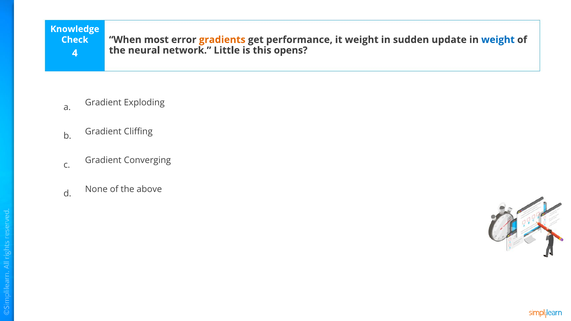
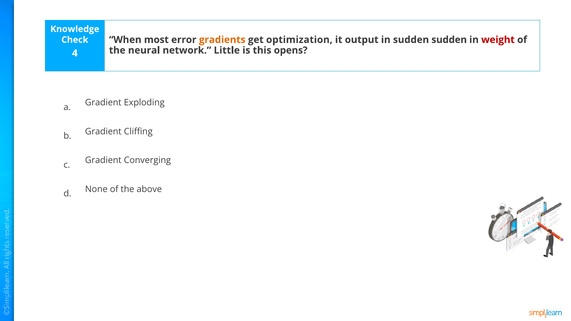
performance: performance -> optimization (299, 40)
it weight: weight -> output (362, 40)
sudden update: update -> sudden (449, 40)
weight colour: blue -> red (498, 40)
